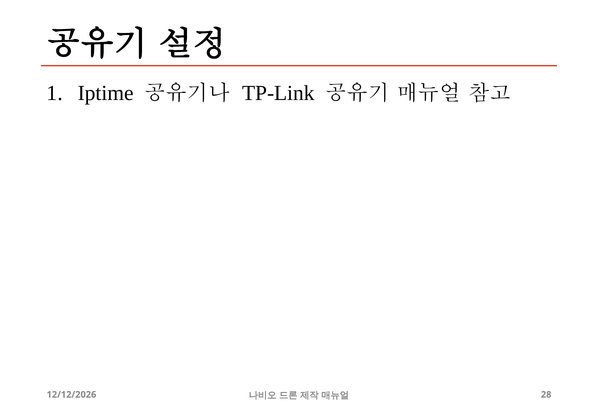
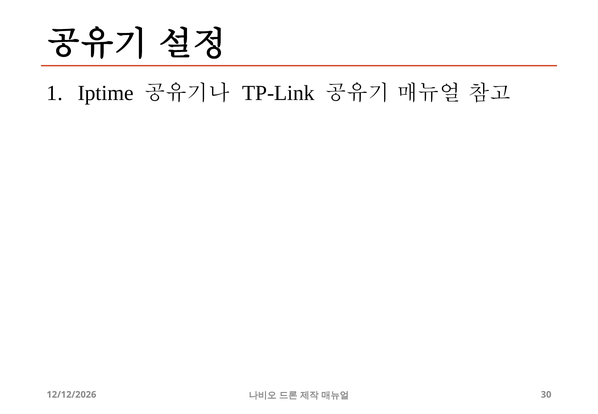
28: 28 -> 30 (546, 395)
